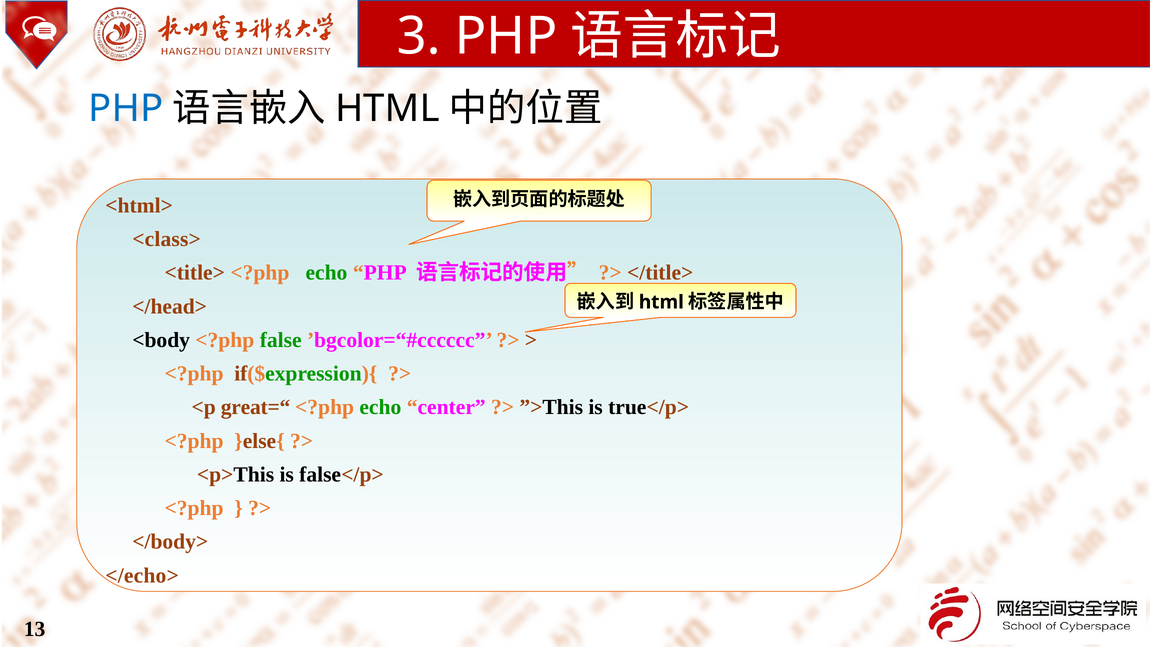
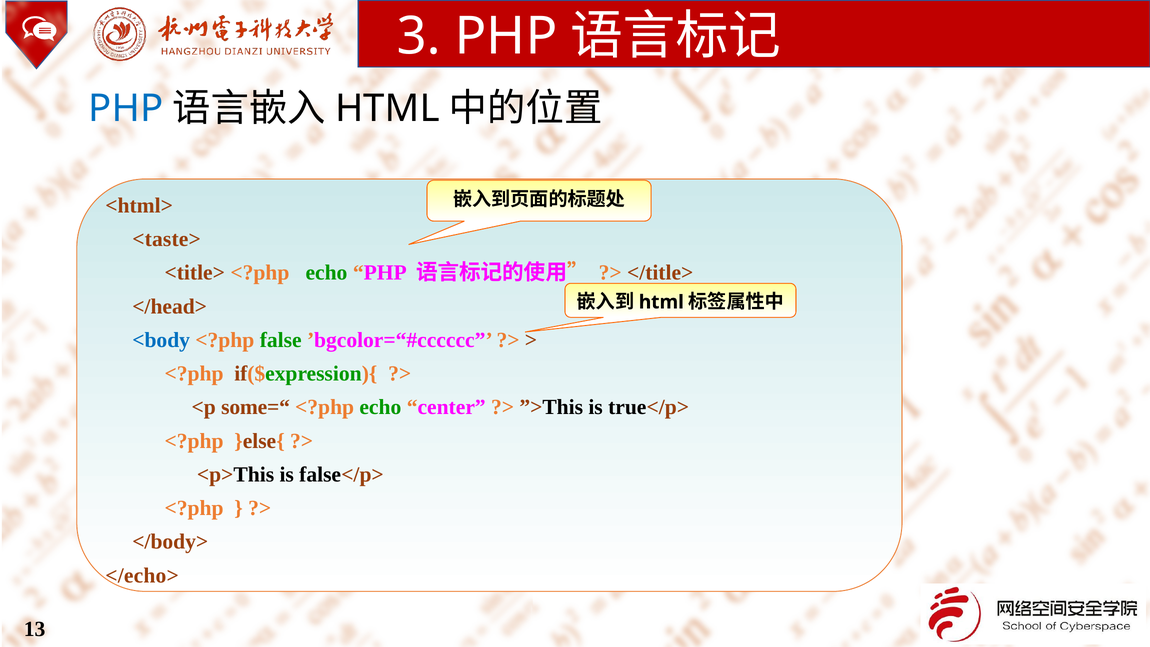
<class>: <class> -> <taste> (167, 239)
<body colour: black -> blue (161, 340)
great=“: great=“ -> some=“ (256, 407)
